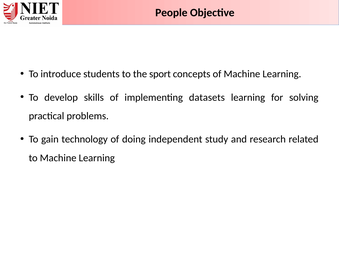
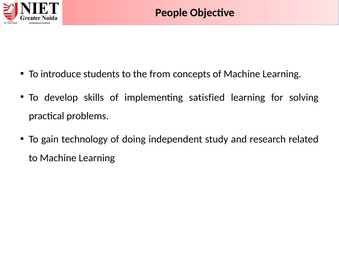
sport: sport -> from (160, 74)
datasets: datasets -> satisfied (207, 97)
